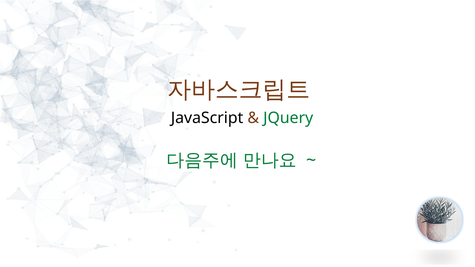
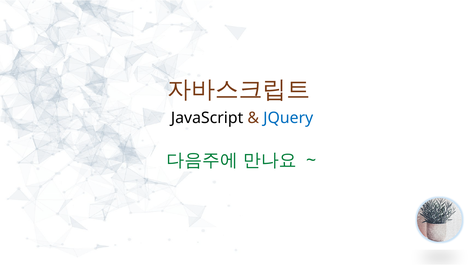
JQuery colour: green -> blue (288, 118)
